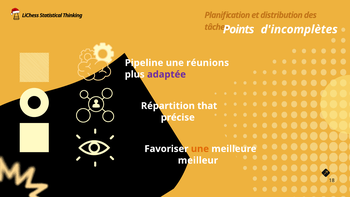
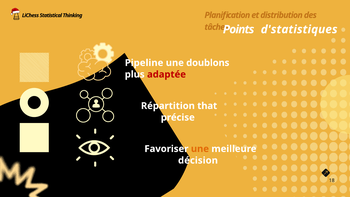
d'incomplètes: d'incomplètes -> d'statistiques (299, 29)
réunions: réunions -> doublons (208, 63)
adaptée colour: purple -> red (166, 74)
meilleur: meilleur -> décision (198, 160)
